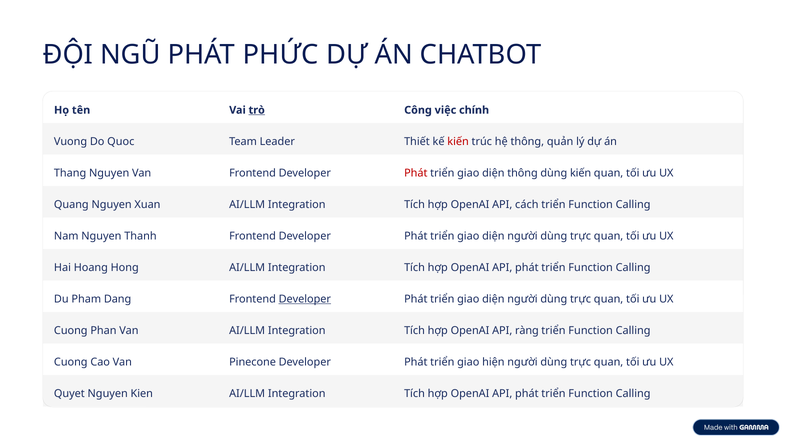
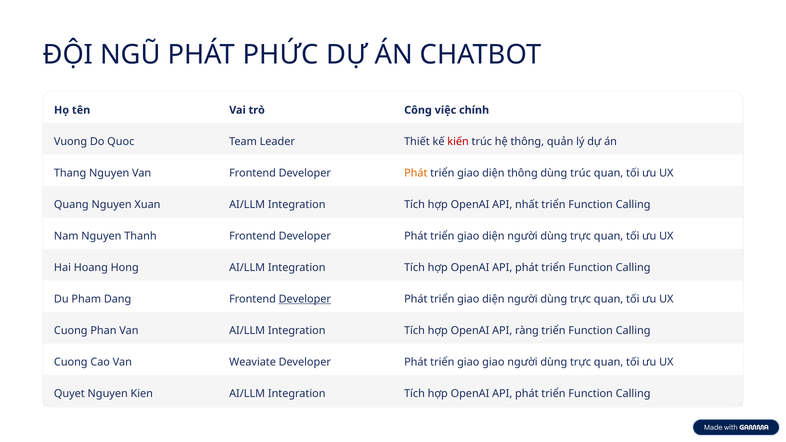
trò underline: present -> none (257, 110)
Phát colour: red -> orange (416, 173)
dùng kiến: kiến -> trúc (581, 173)
cách: cách -> nhất (527, 205)
Pinecone: Pinecone -> Weaviate (253, 362)
giao hiện: hiện -> giao (493, 362)
